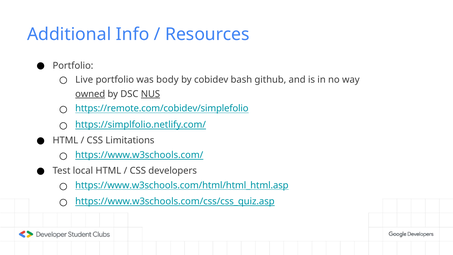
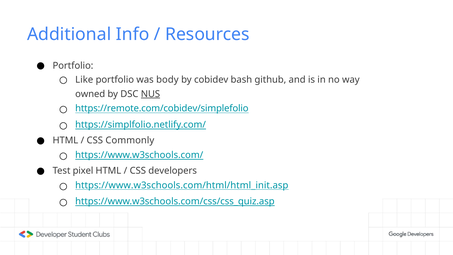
Live: Live -> Like (84, 80)
owned underline: present -> none (90, 94)
Limitations: Limitations -> Commonly (130, 140)
local: local -> pixel (83, 171)
https://www.w3schools.com/html/html_html.asp: https://www.w3schools.com/html/html_html.asp -> https://www.w3schools.com/html/html_init.asp (182, 185)
